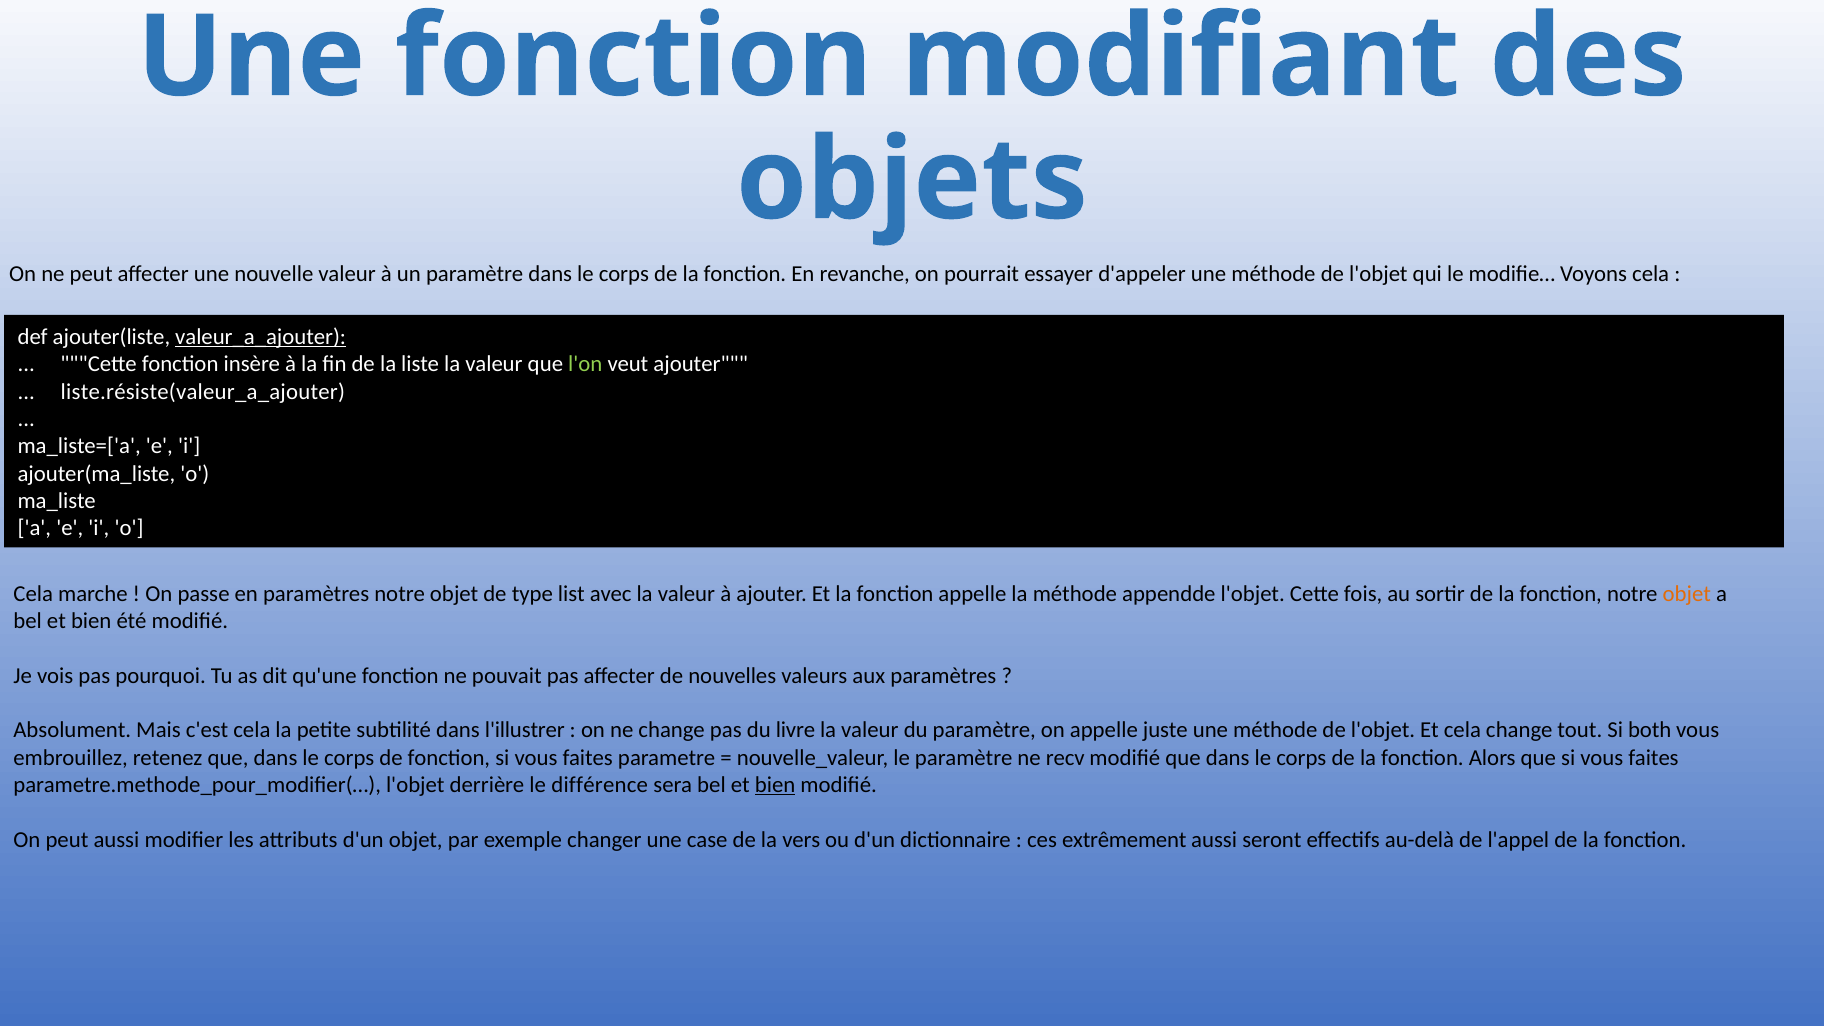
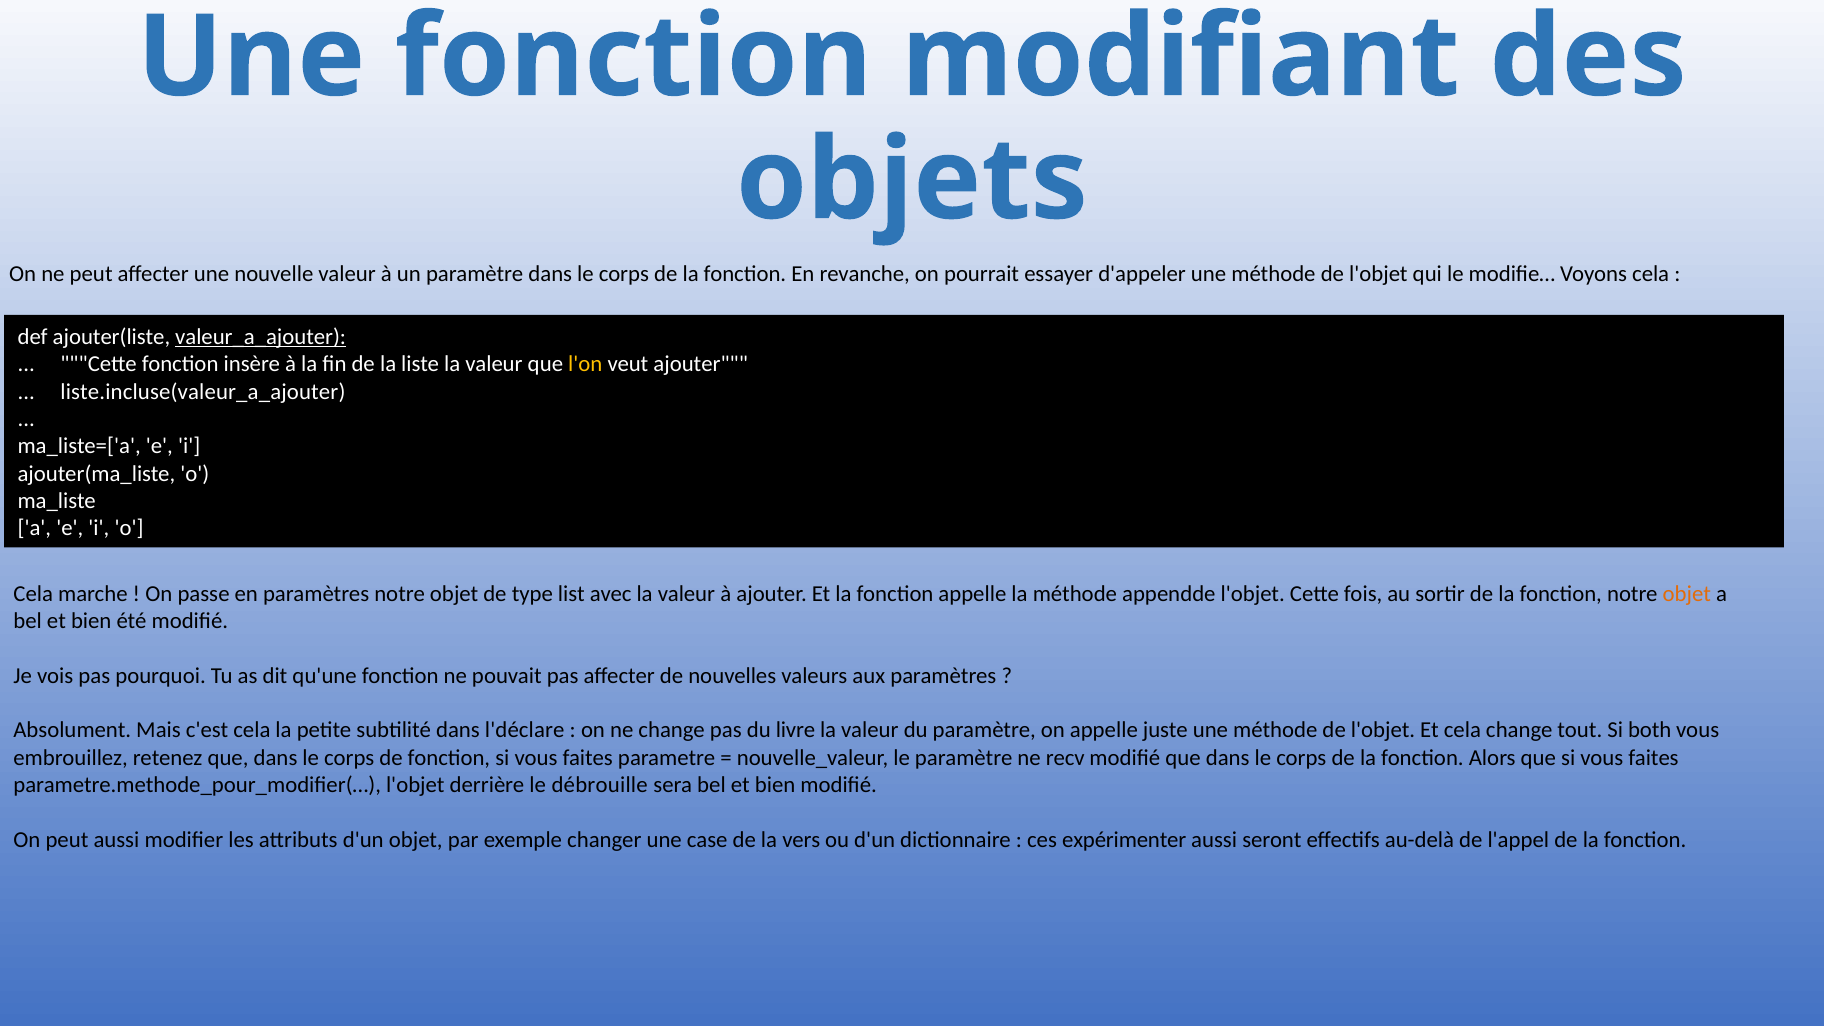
l'on colour: light green -> yellow (585, 364)
liste.résiste(valeur_a_ajouter: liste.résiste(valeur_a_ajouter -> liste.incluse(valeur_a_ajouter (203, 392)
l'illustrer: l'illustrer -> l'déclare (525, 730)
différence: différence -> débrouille (600, 785)
bien underline: present -> none (775, 785)
extrêmement: extrêmement -> expérimenter (1124, 840)
